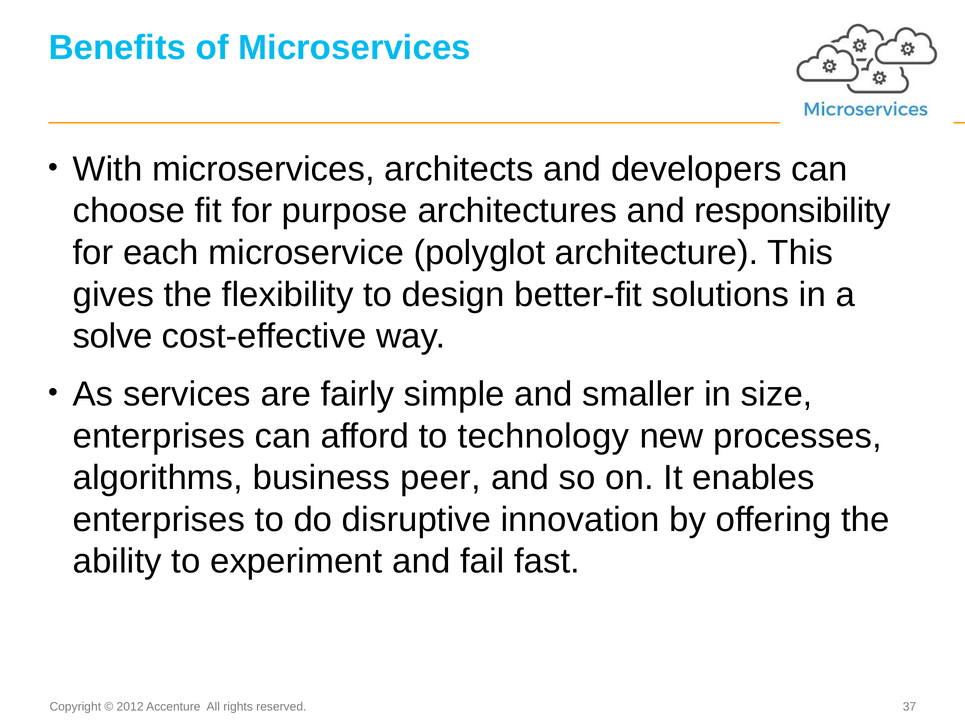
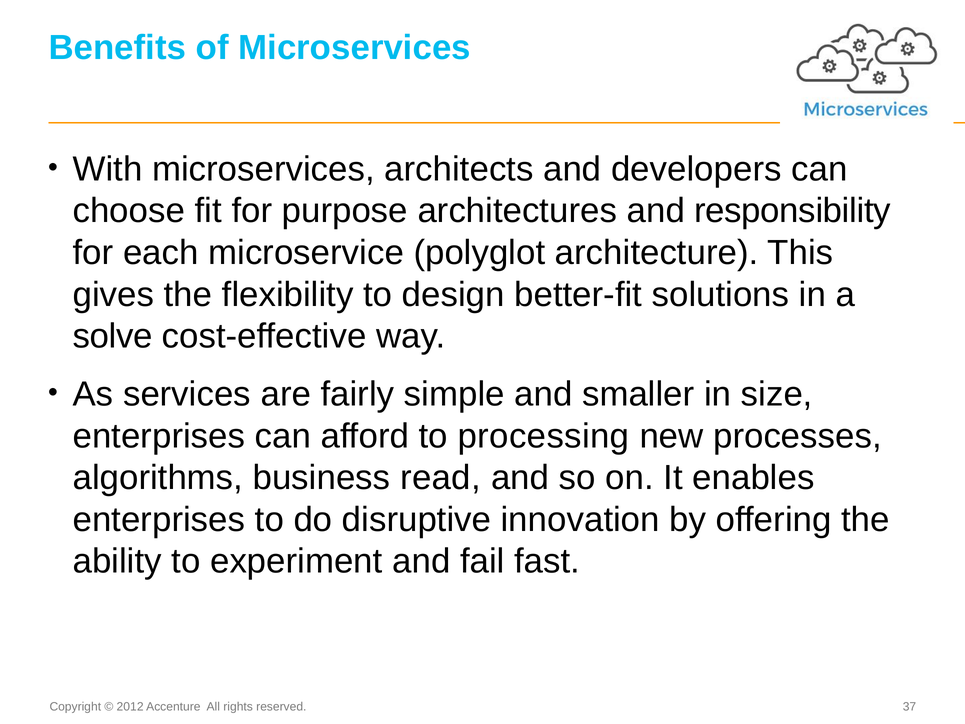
technology: technology -> processing (544, 436)
peer: peer -> read (440, 478)
